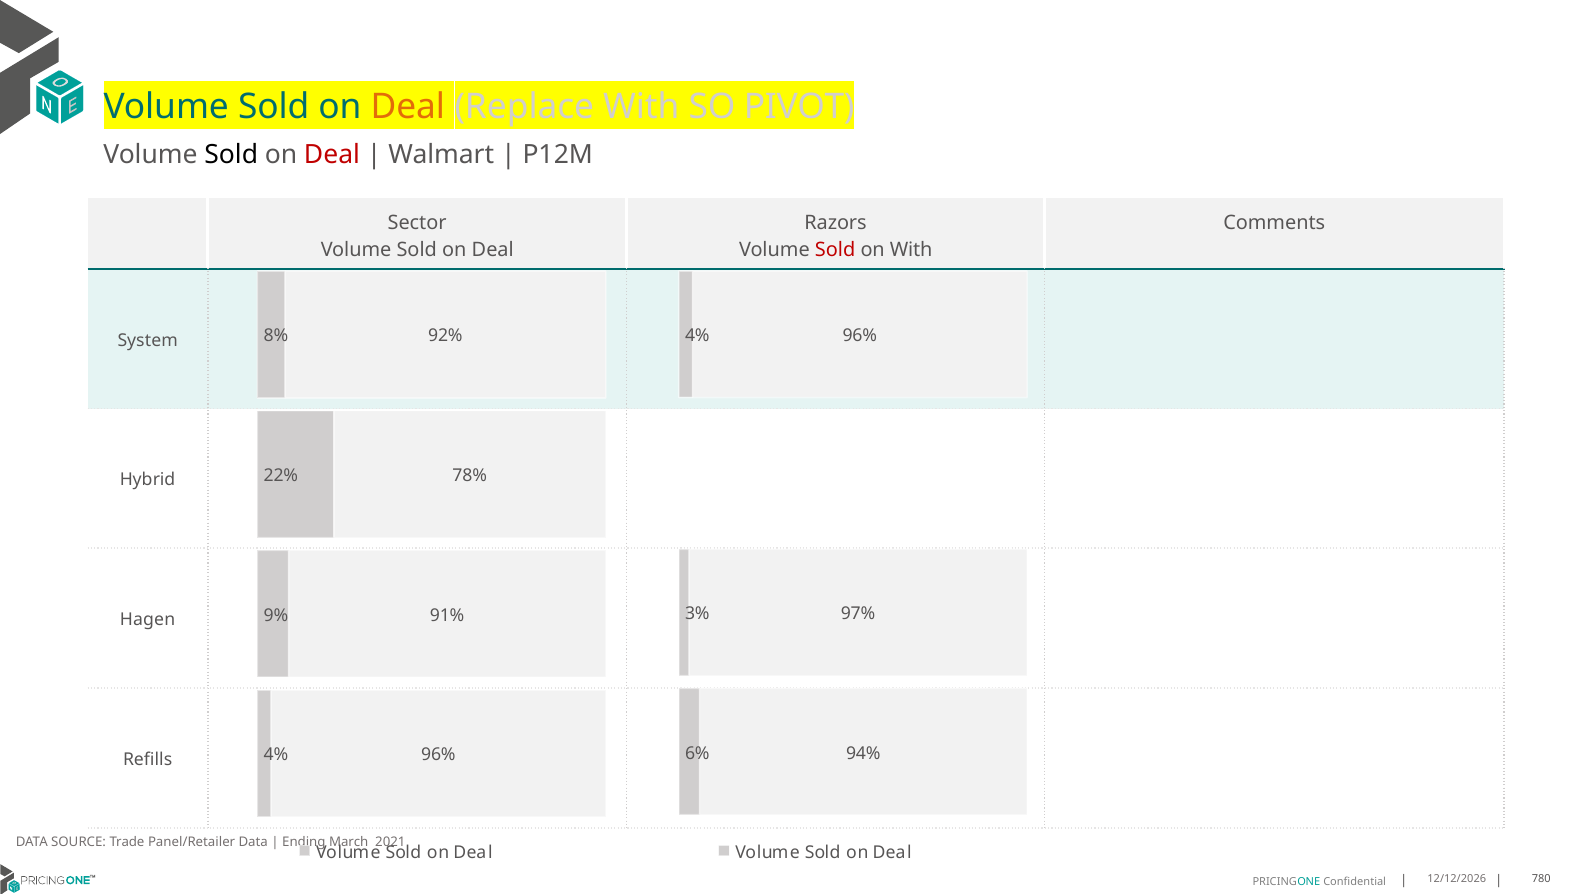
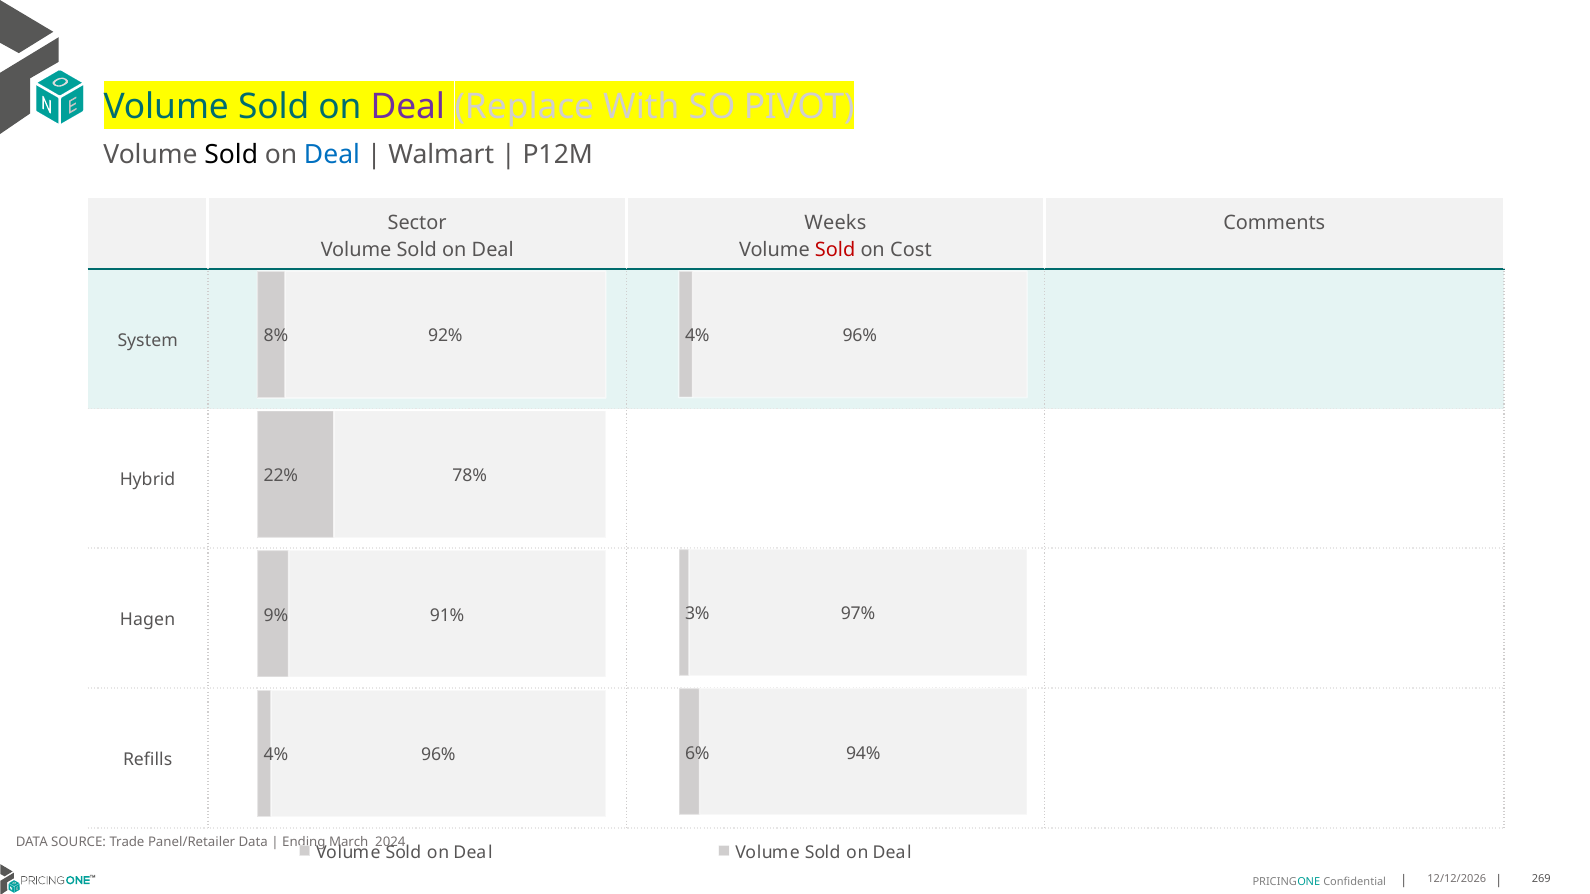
Deal colour: orange -> purple (408, 107)
Deal colour: red -> blue (332, 155)
Razors: Razors -> Weeks (835, 223)
on With: With -> Cost (911, 250)
2021: 2021 -> 2024 (390, 842)
780: 780 -> 269 (1541, 879)
